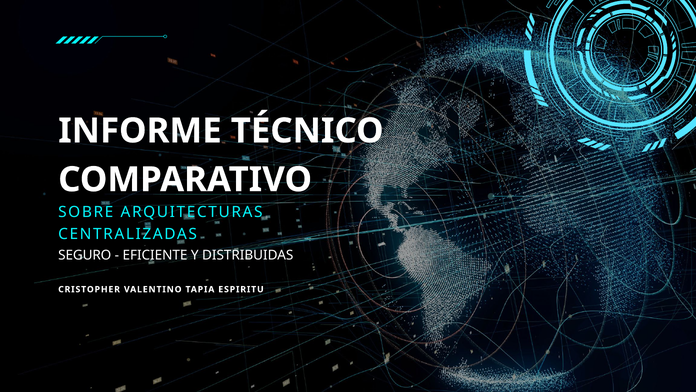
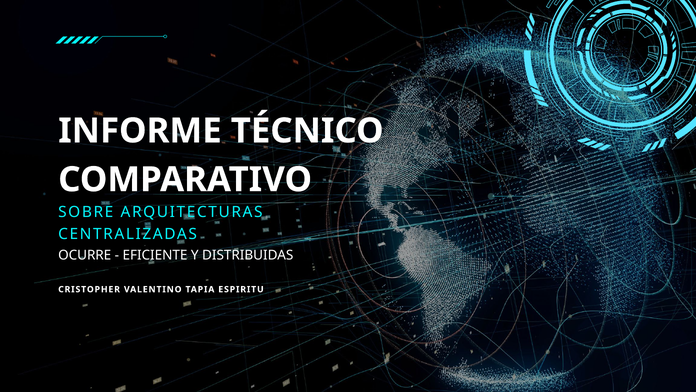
SEGURO: SEGURO -> OCURRE (85, 255)
